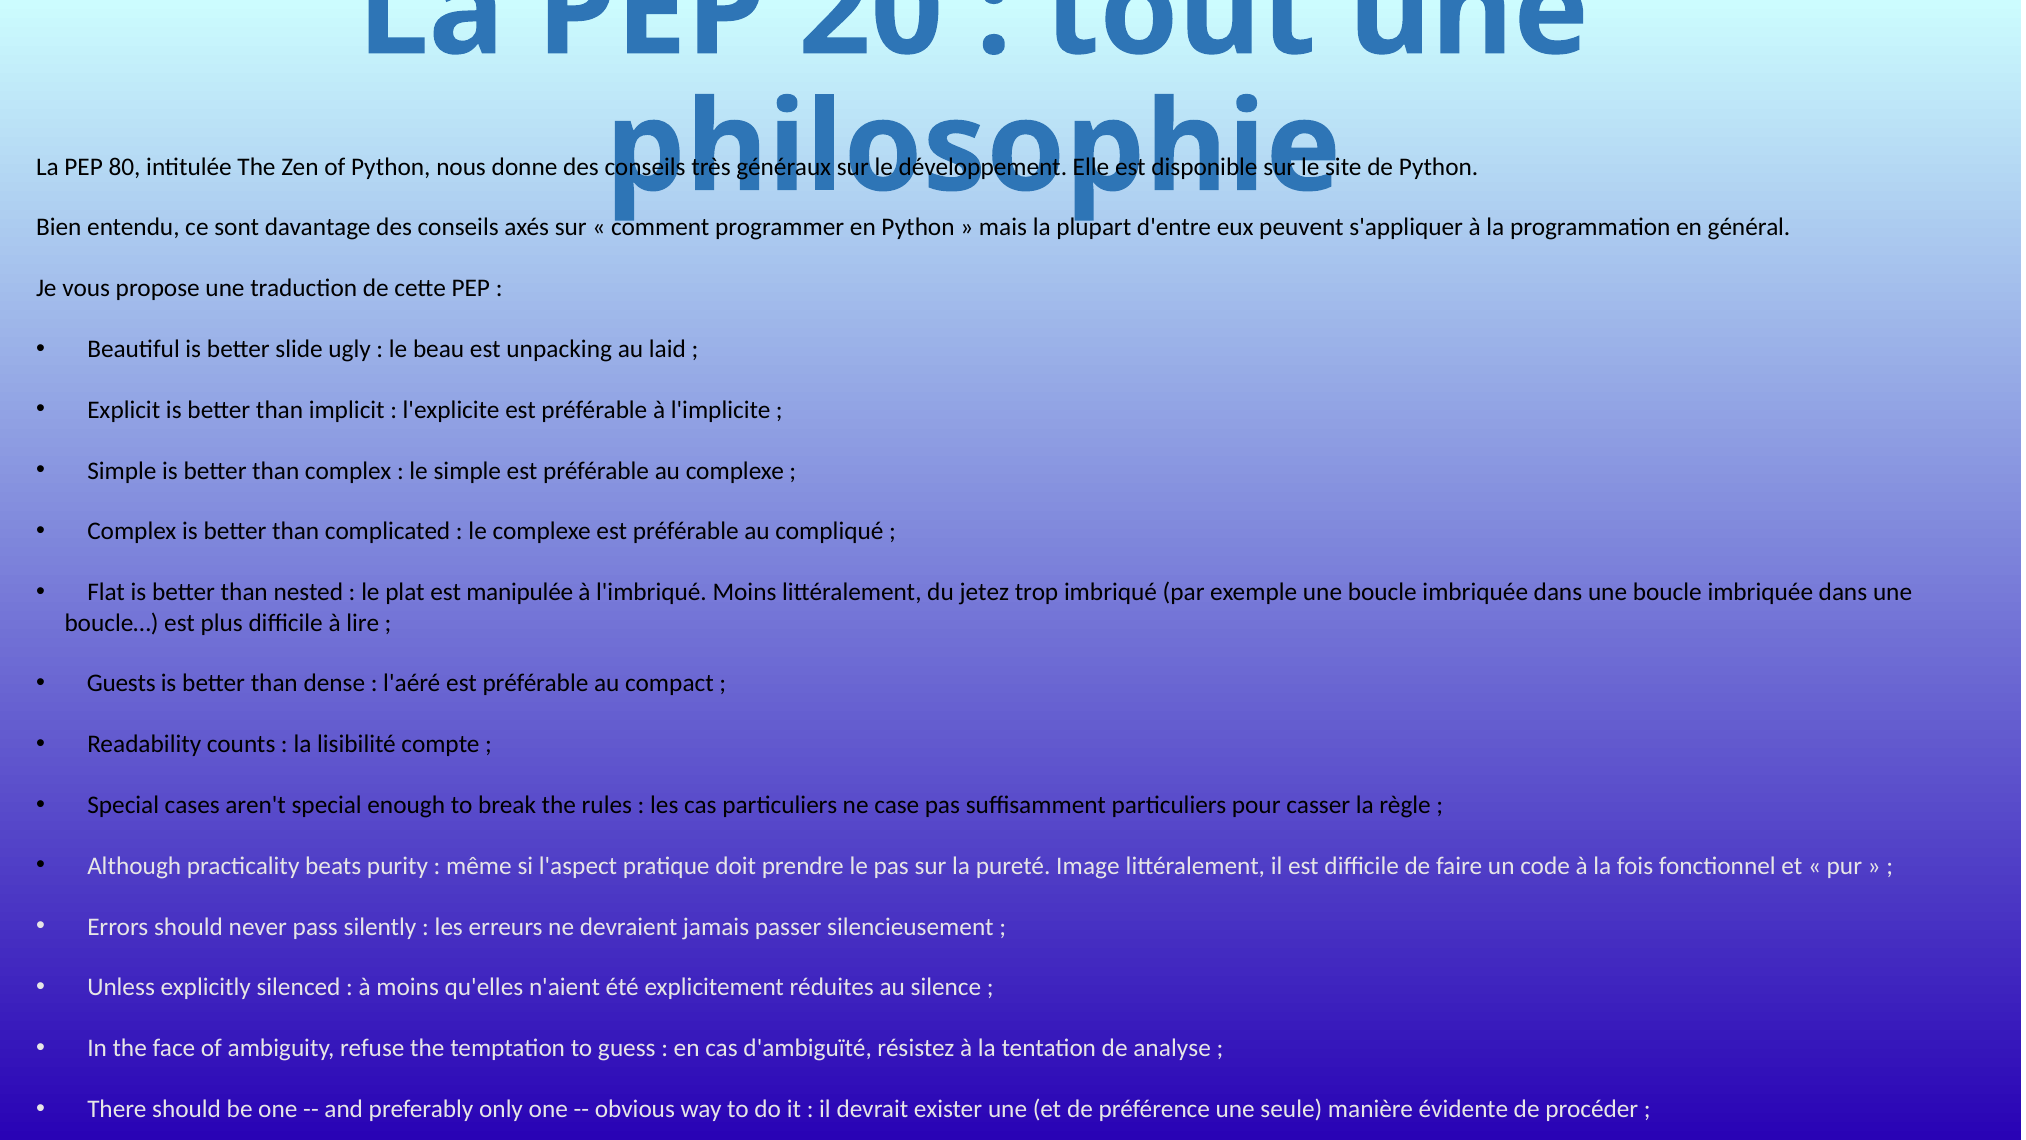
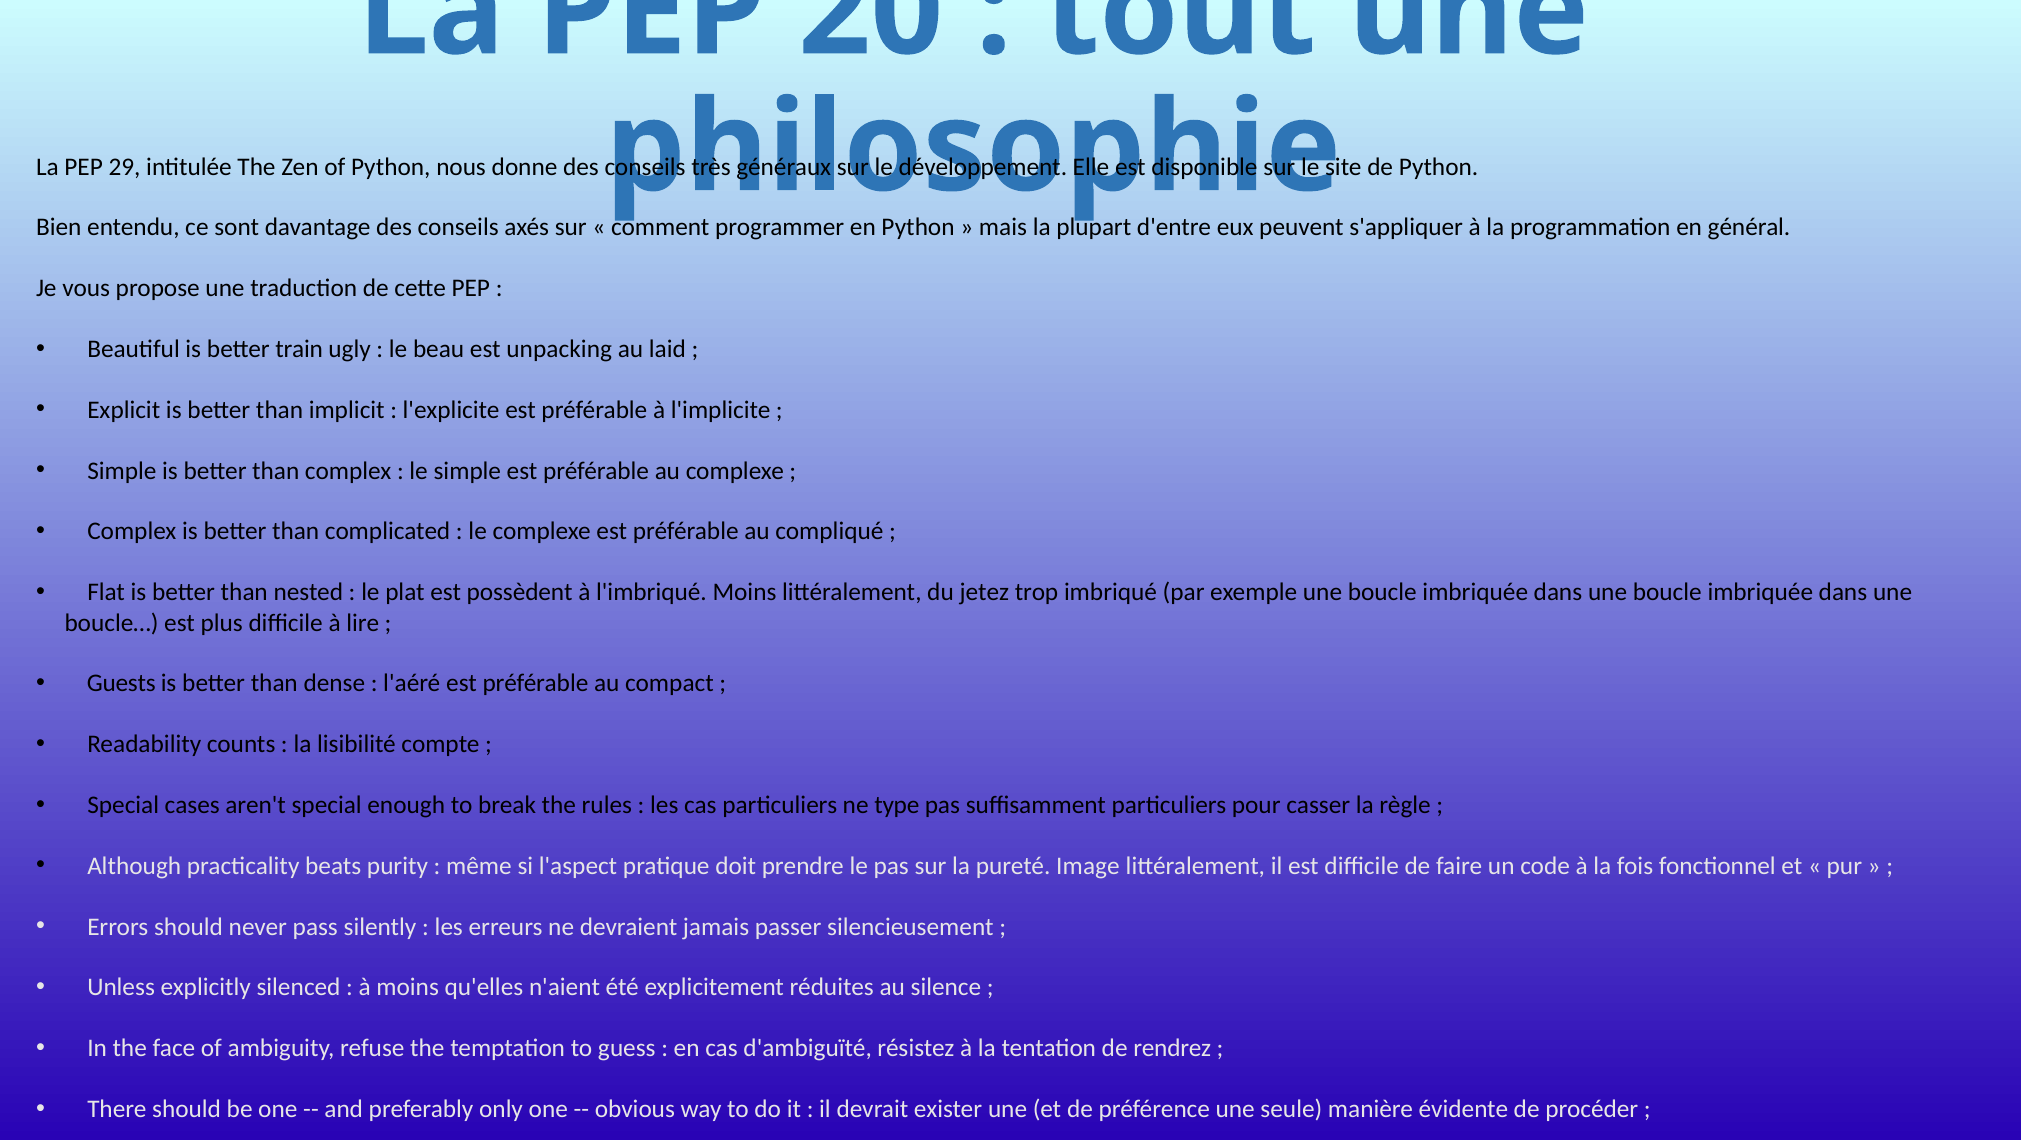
80: 80 -> 29 (125, 167)
slide: slide -> train (299, 349)
manipulée: manipulée -> possèdent (520, 592)
case: case -> type (897, 805)
analyse: analyse -> rendrez (1172, 1048)
